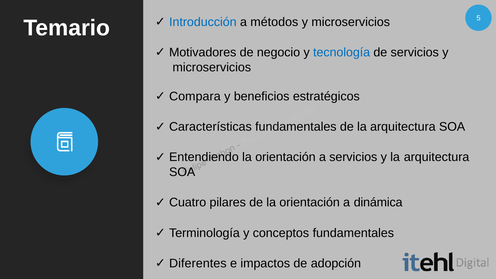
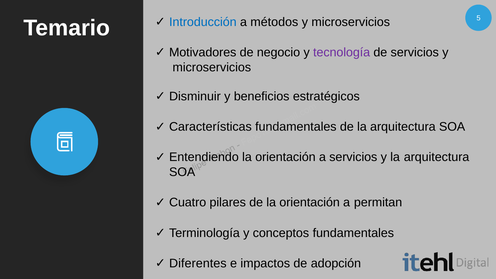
tecnología colour: blue -> purple (342, 52)
Compara: Compara -> Disminuir (195, 96)
dinámica: dinámica -> permitan (378, 202)
